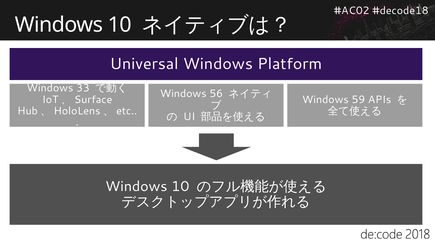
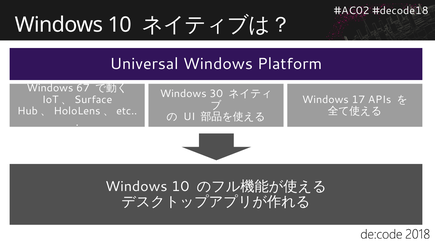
33: 33 -> 67 (83, 88)
56: 56 -> 30 (216, 94)
59: 59 -> 17 (358, 100)
